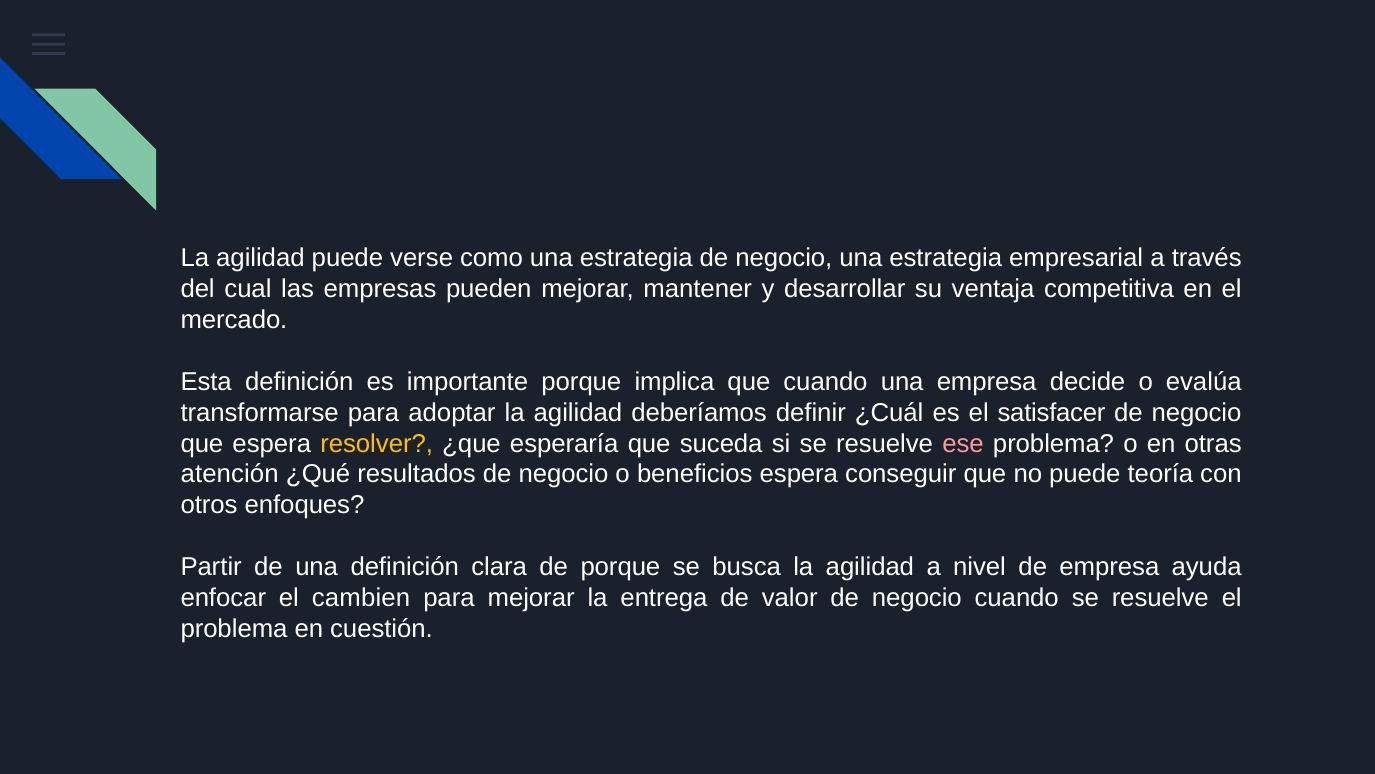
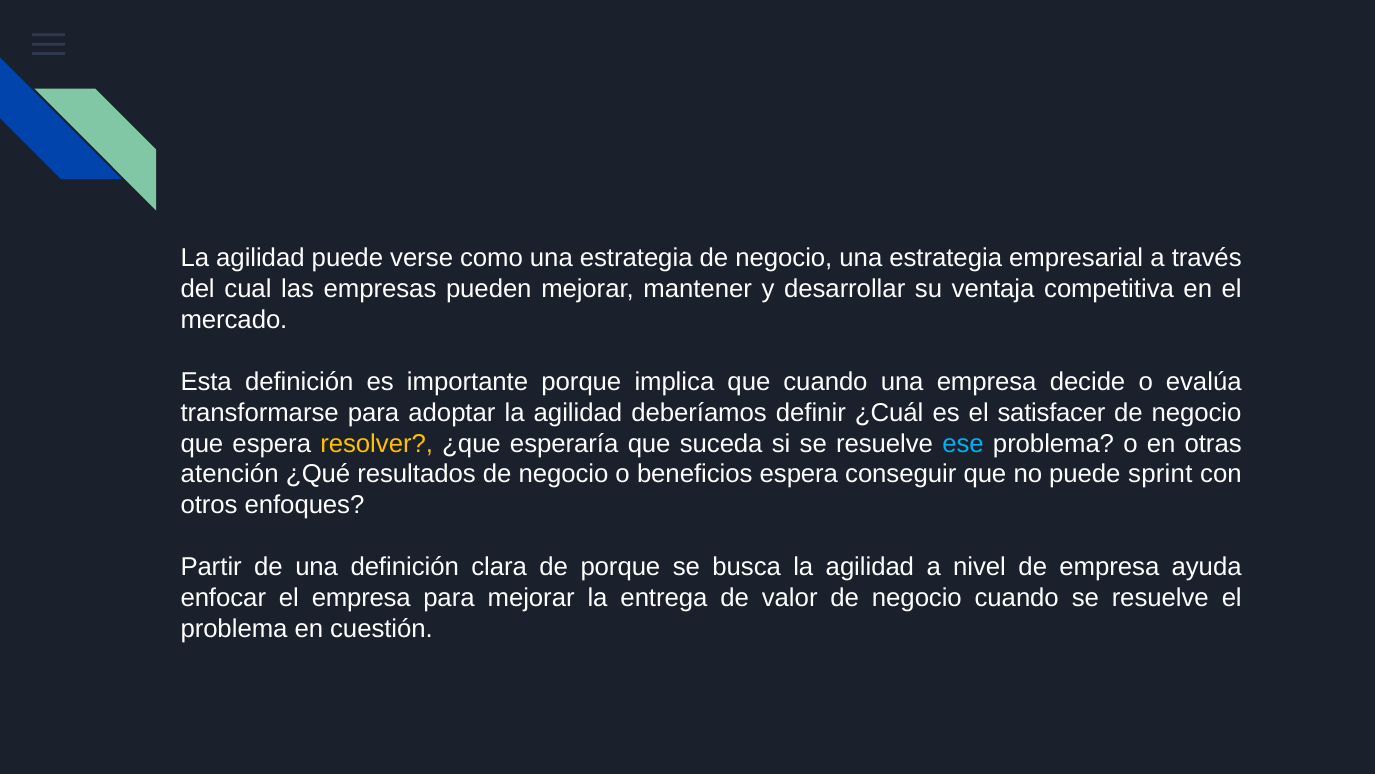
ese colour: pink -> light blue (963, 443)
teoría: teoría -> sprint (1160, 474)
el cambien: cambien -> empresa (361, 598)
